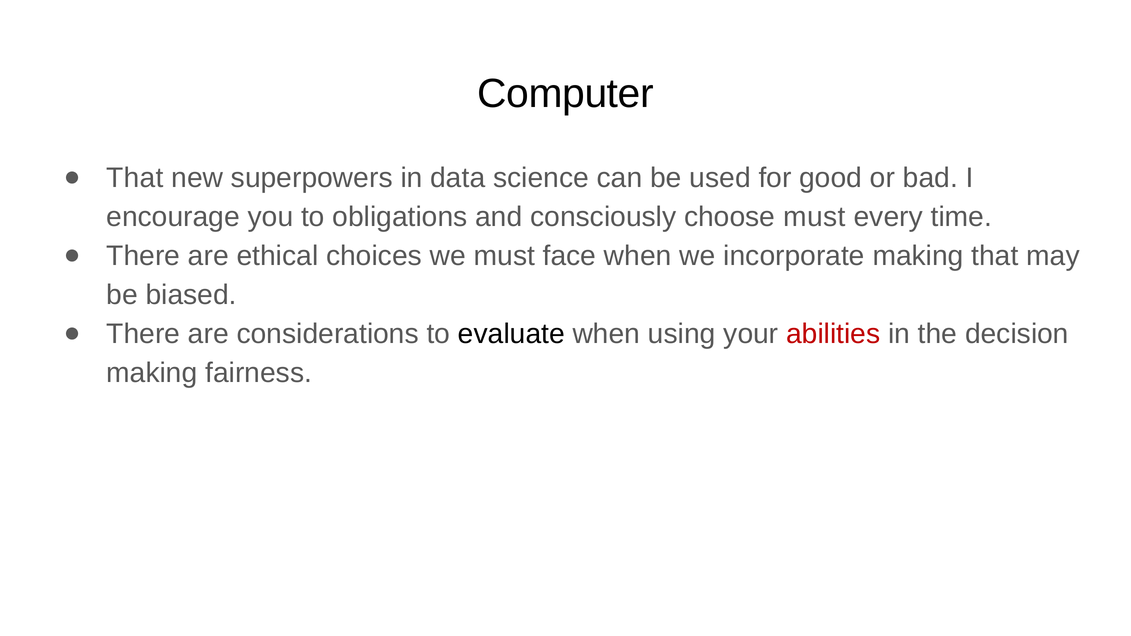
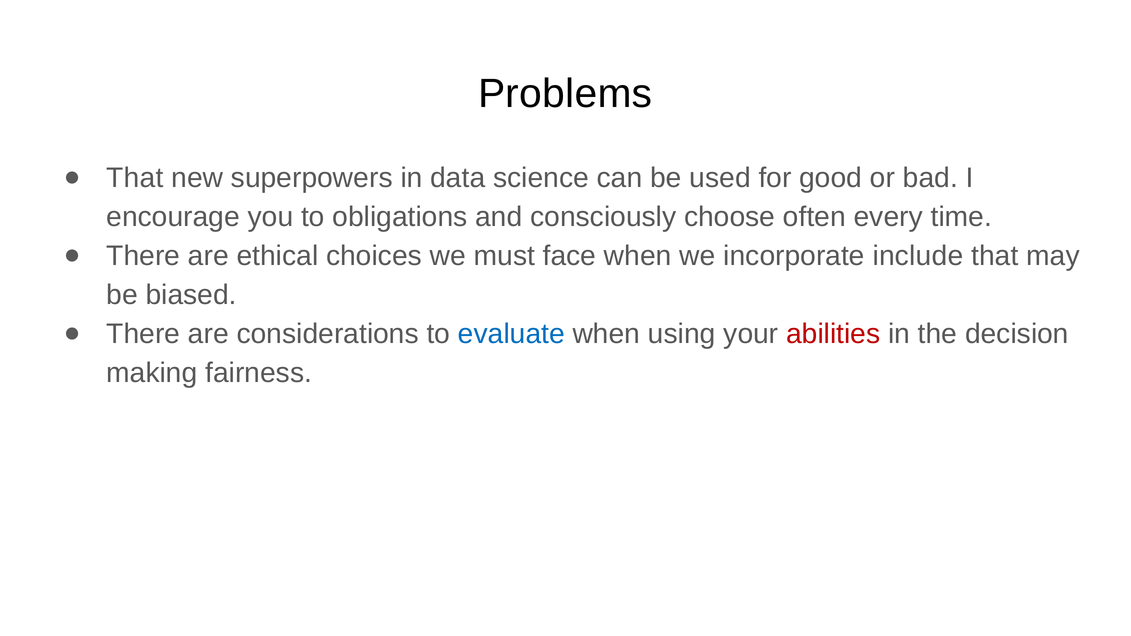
Computer: Computer -> Problems (565, 94)
choose must: must -> often (814, 217)
incorporate making: making -> include (918, 256)
evaluate colour: black -> blue (511, 334)
